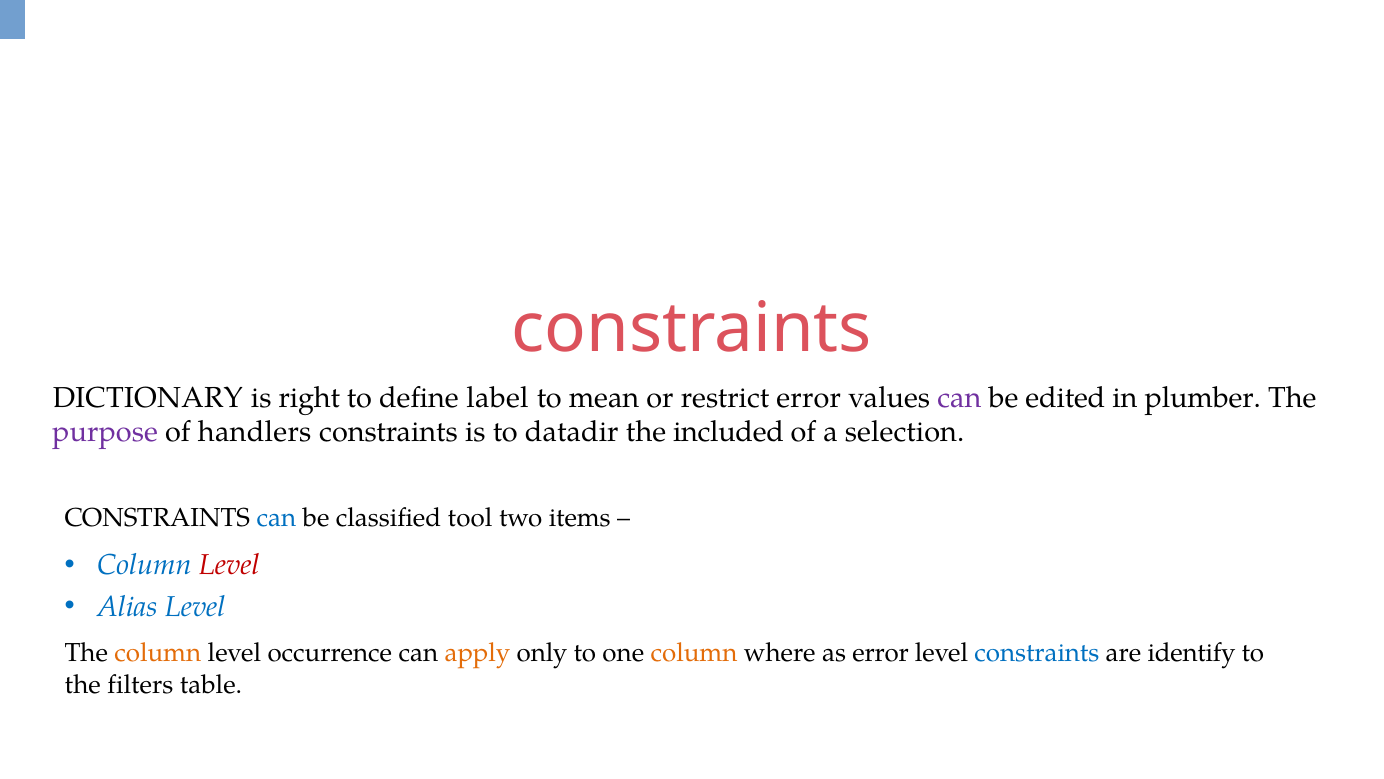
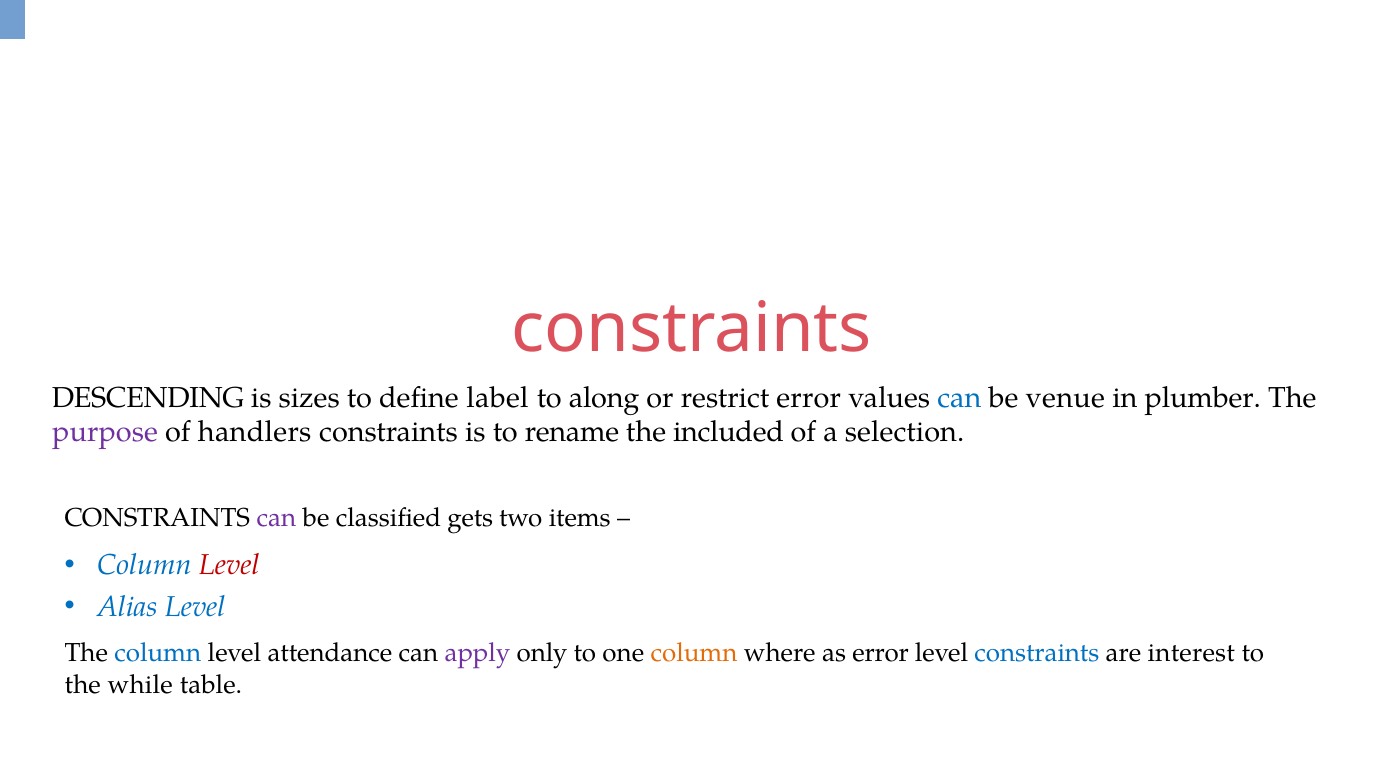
DICTIONARY: DICTIONARY -> DESCENDING (148, 398)
right: right -> sizes (309, 398)
mean: mean -> along (604, 398)
can colour: purple -> blue (959, 398)
edited: edited -> venue (1065, 398)
datadir: datadir -> rename (572, 432)
can colour: blue -> purple (276, 518)
tool: tool -> gets (470, 518)
column colour: orange -> blue (158, 653)
occurrence: occurrence -> attendance (330, 653)
apply colour: orange -> purple (478, 653)
identify: identify -> interest (1191, 653)
filters: filters -> while (140, 684)
